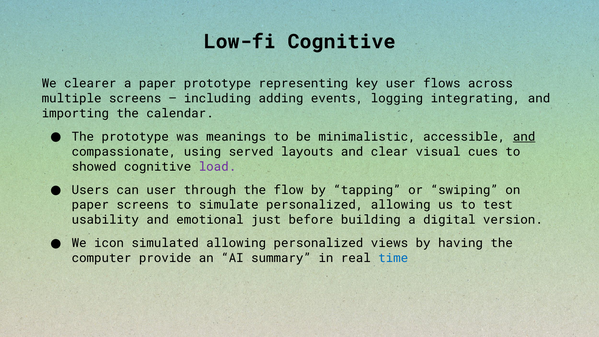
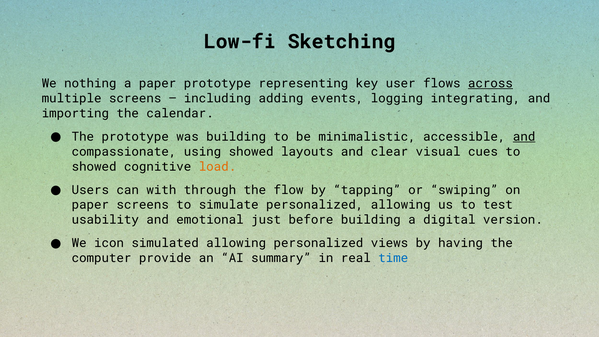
Low-fi Cognitive: Cognitive -> Sketching (342, 42)
clearer: clearer -> nothing (90, 83)
across underline: none -> present (490, 83)
was meanings: meanings -> building (236, 137)
using served: served -> showed (251, 152)
load colour: purple -> orange (217, 167)
can user: user -> with (161, 190)
